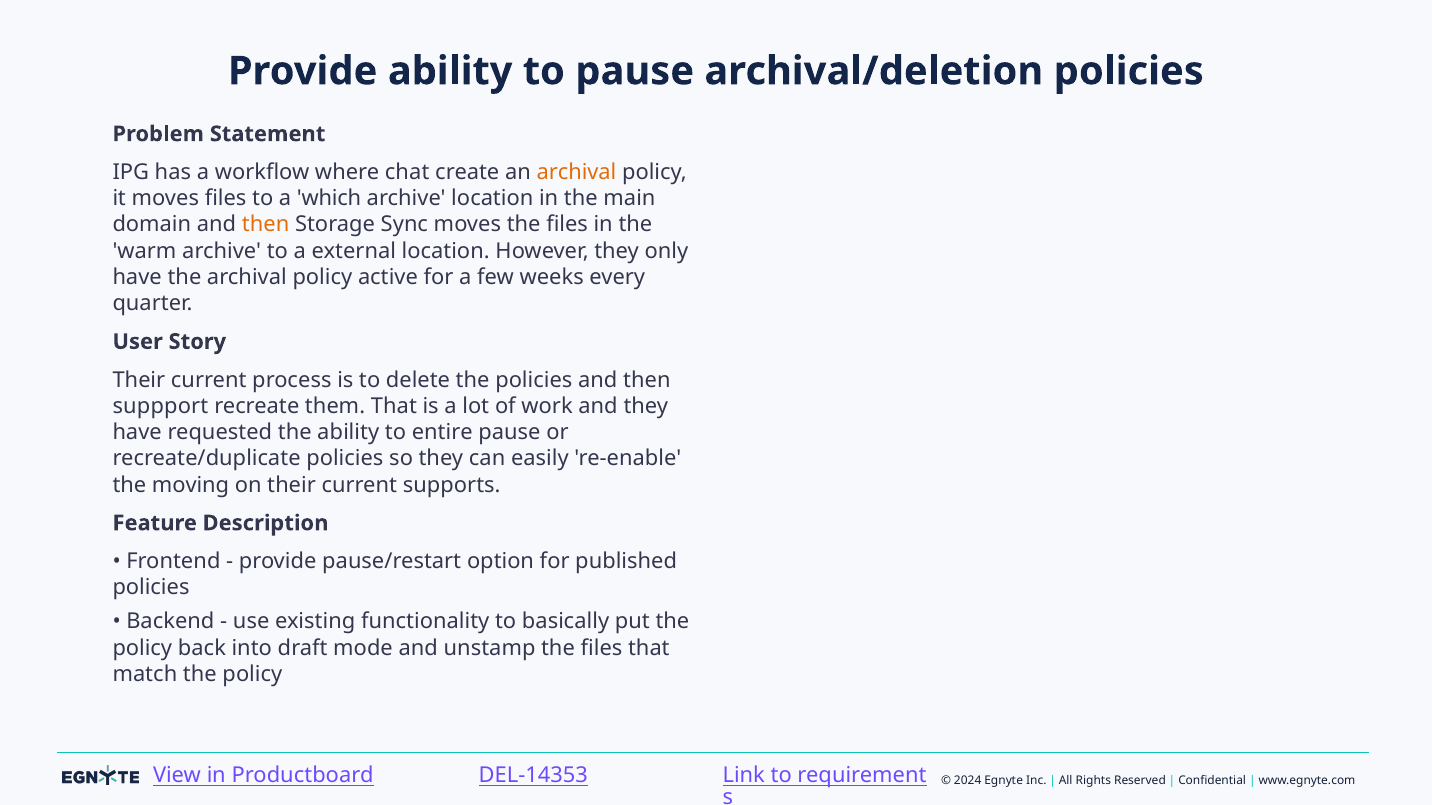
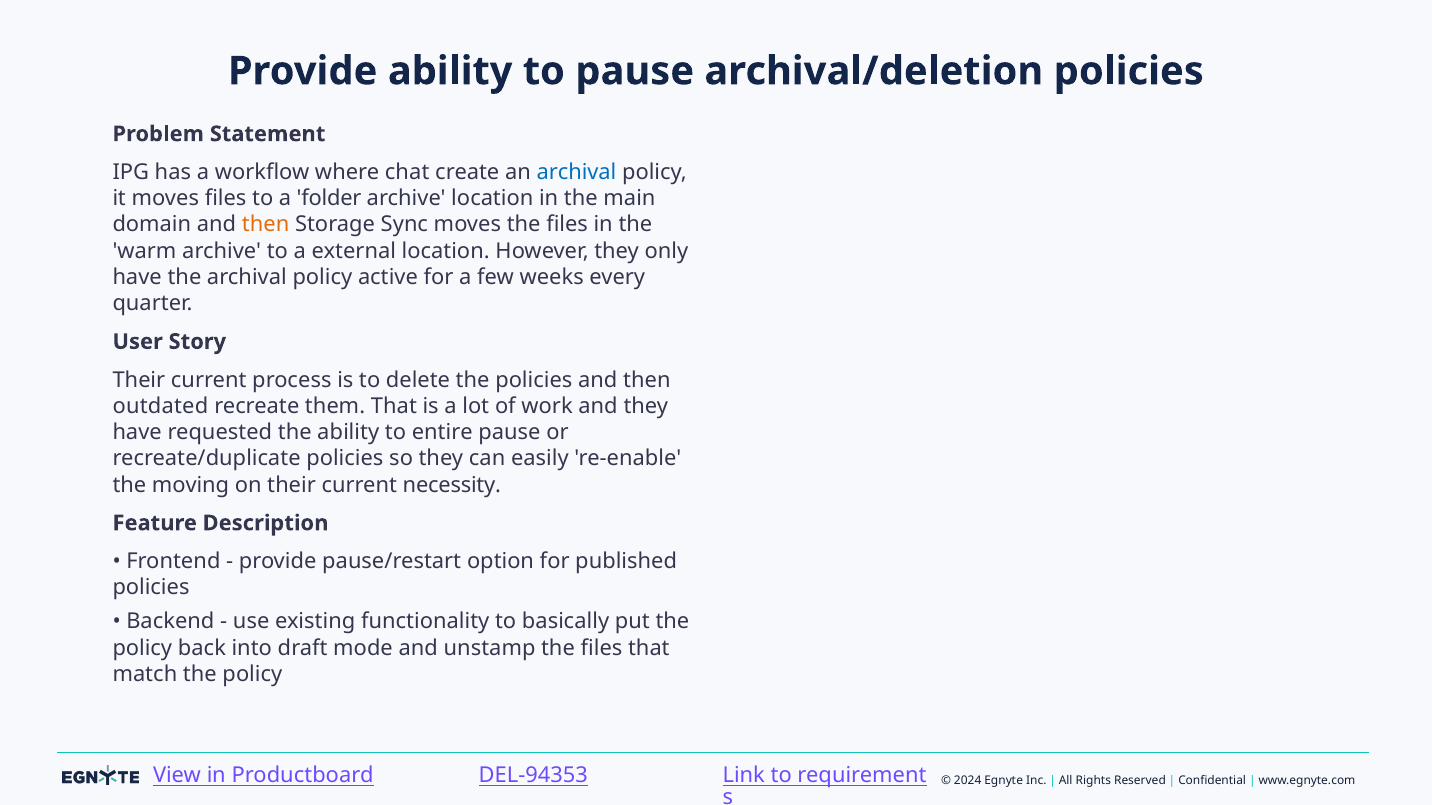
archival colour: orange -> blue (577, 172)
which: which -> folder (329, 199)
suppport: suppport -> outdated (160, 406)
supports: supports -> necessity (452, 485)
DEL-14353: DEL-14353 -> DEL-94353 (533, 776)
